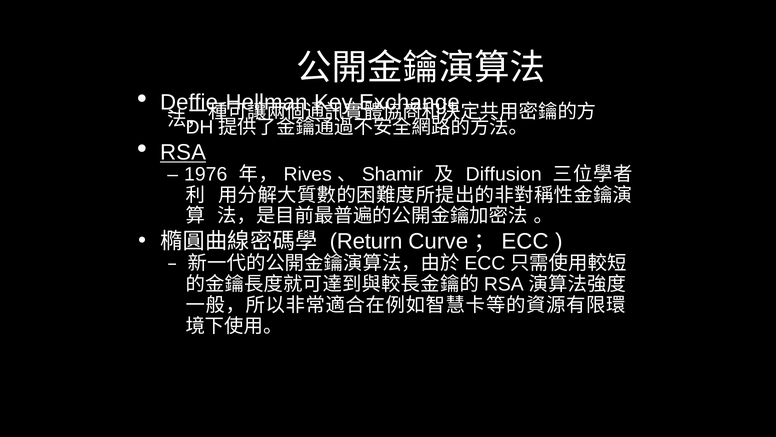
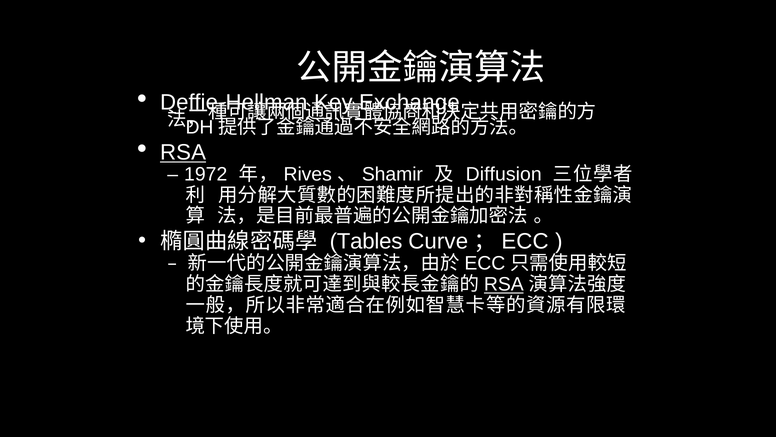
1976: 1976 -> 1972 (206, 174)
Return: Return -> Tables (366, 241)
RSA underline: none -> present (504, 284)
